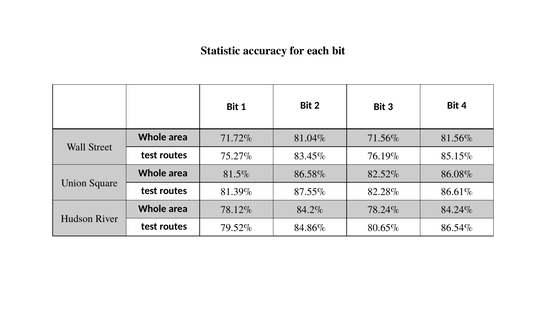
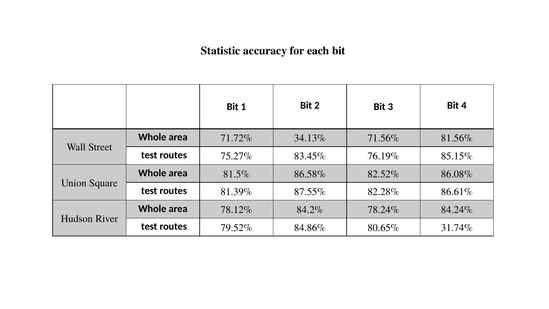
81.04%: 81.04% -> 34.13% (310, 138)
86.54%: 86.54% -> 31.74% (457, 227)
